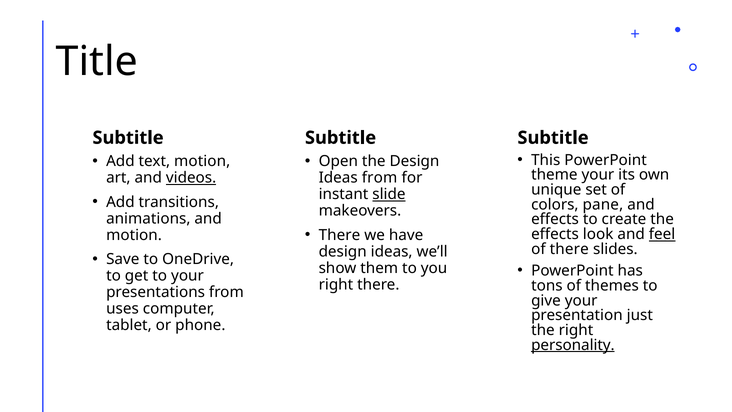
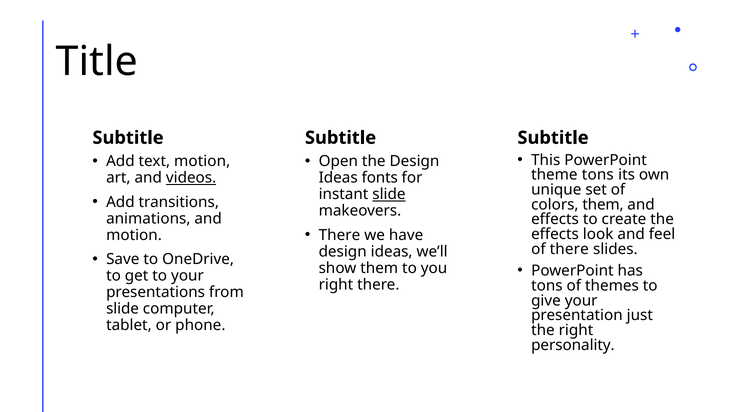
theme your: your -> tons (598, 175)
Ideas from: from -> fonts (380, 178)
colors pane: pane -> them (603, 204)
feel underline: present -> none (662, 234)
uses: uses -> slide (123, 309)
personality underline: present -> none (573, 345)
